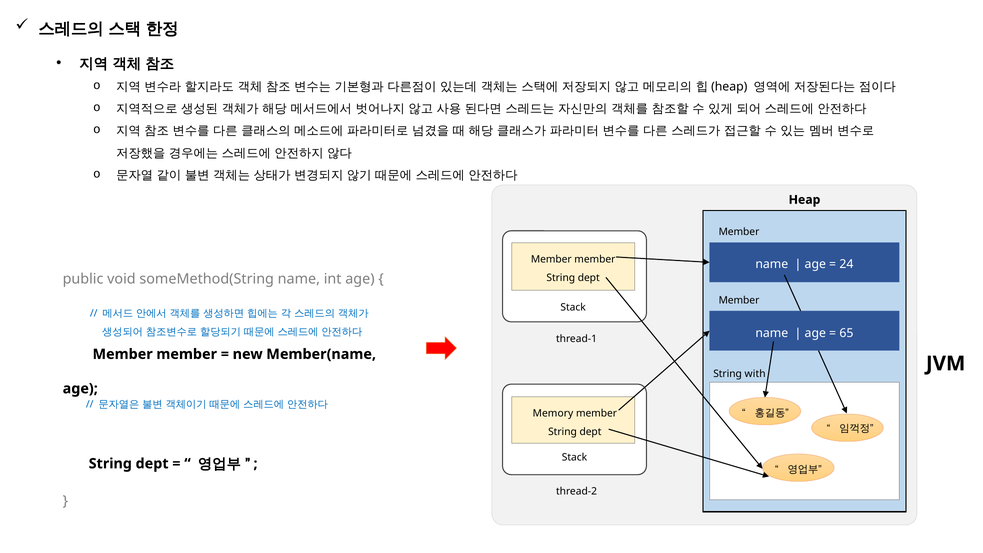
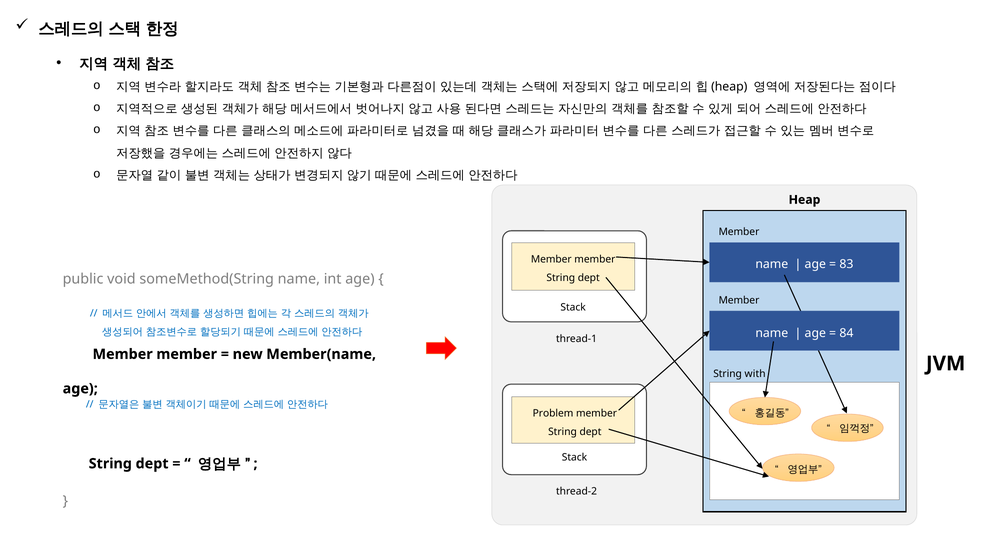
24: 24 -> 83 (846, 264)
65: 65 -> 84 (846, 333)
Memory: Memory -> Problem (553, 413)
